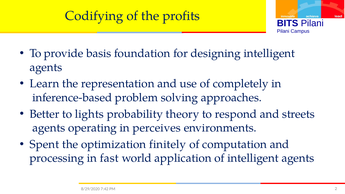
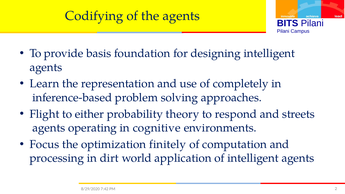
the profits: profits -> agents (181, 16)
Better: Better -> Flight (44, 114)
lights: lights -> either (89, 114)
perceives: perceives -> cognitive (157, 128)
Spent: Spent -> Focus (44, 144)
fast: fast -> dirt (109, 158)
